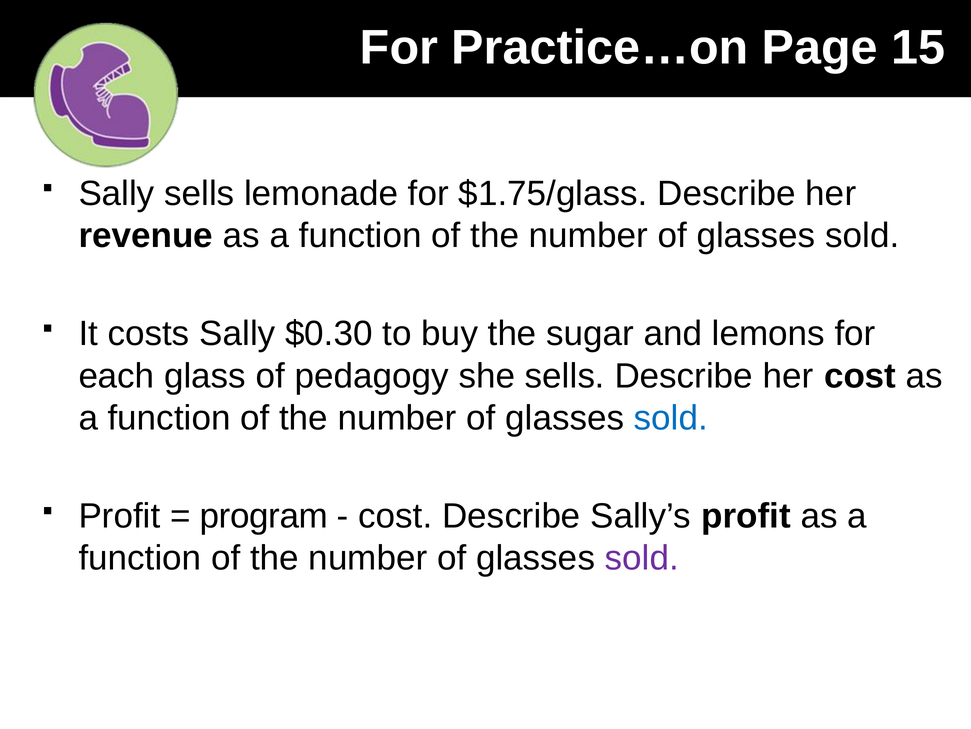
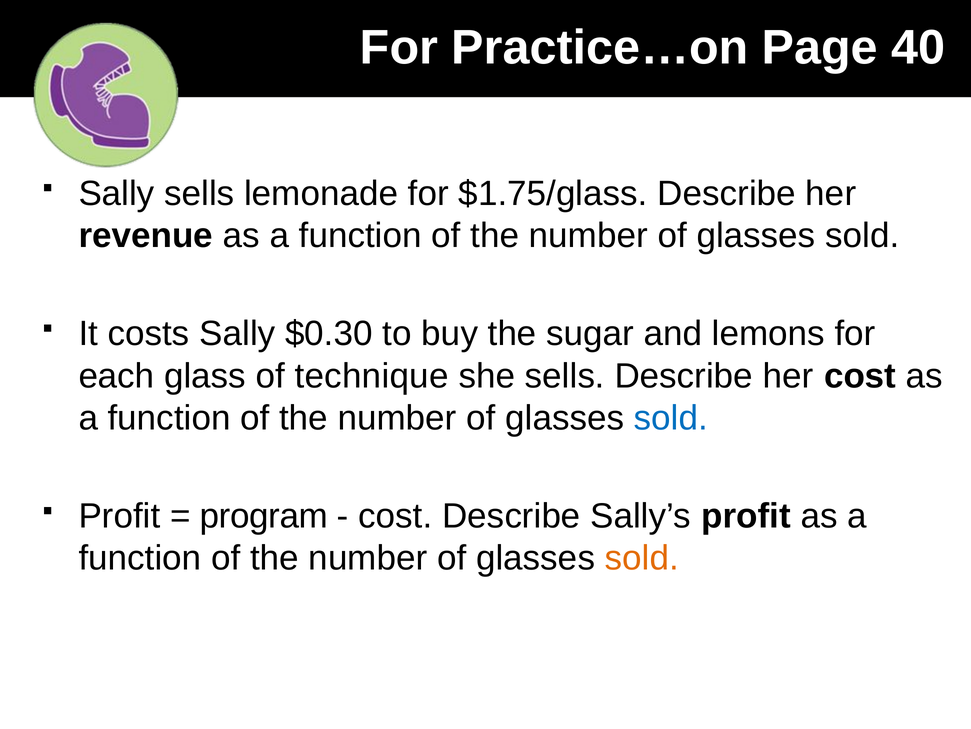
15: 15 -> 40 (918, 48)
pedagogy: pedagogy -> technique (372, 376)
sold colour: purple -> orange (642, 558)
